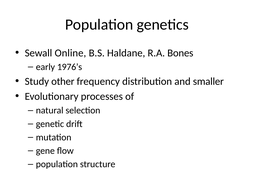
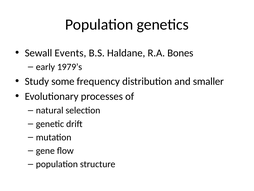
Online: Online -> Events (70, 53)
1976’s: 1976’s -> 1979’s (70, 67)
other: other -> some (63, 81)
